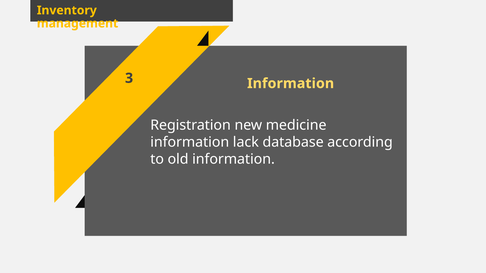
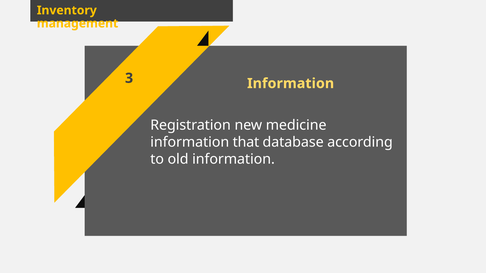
lack: lack -> that (246, 142)
